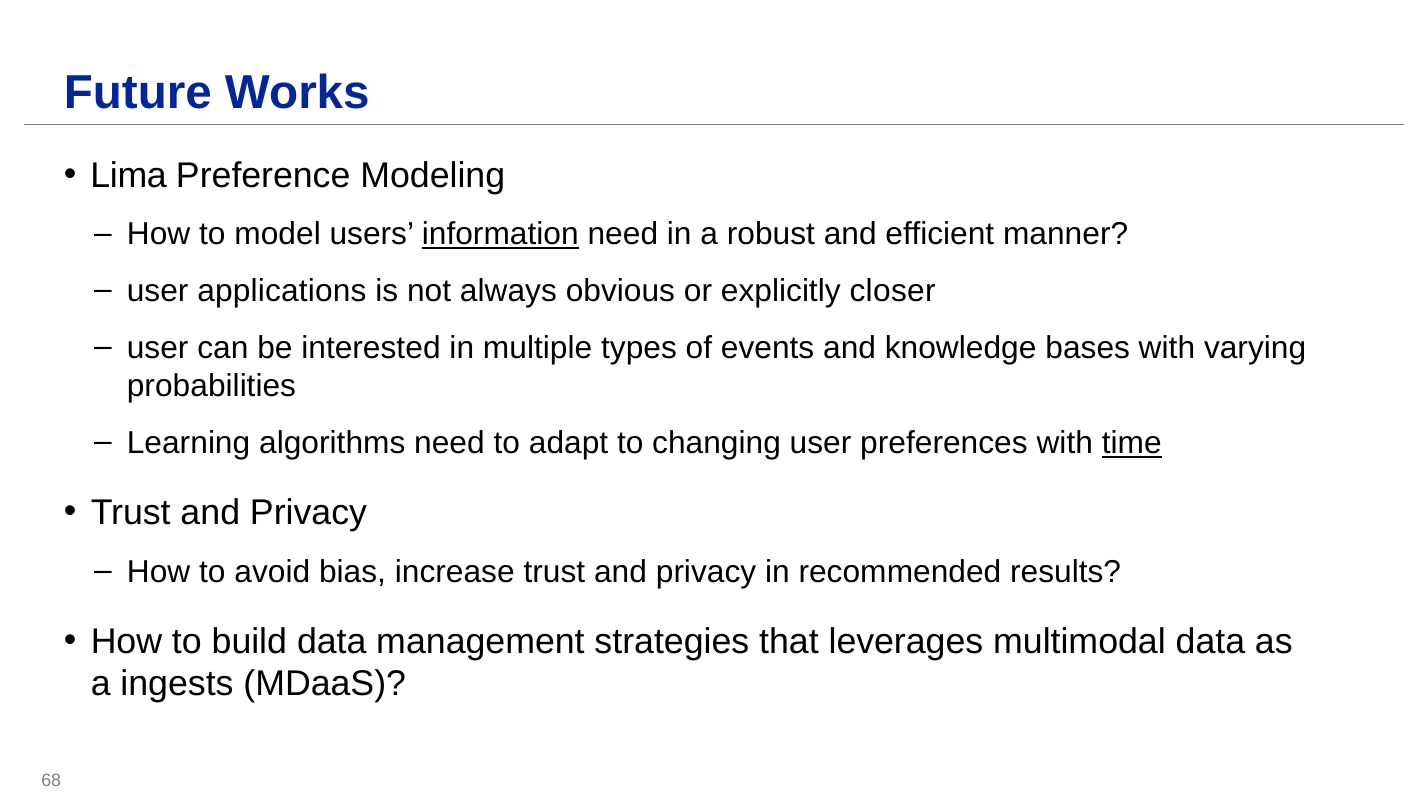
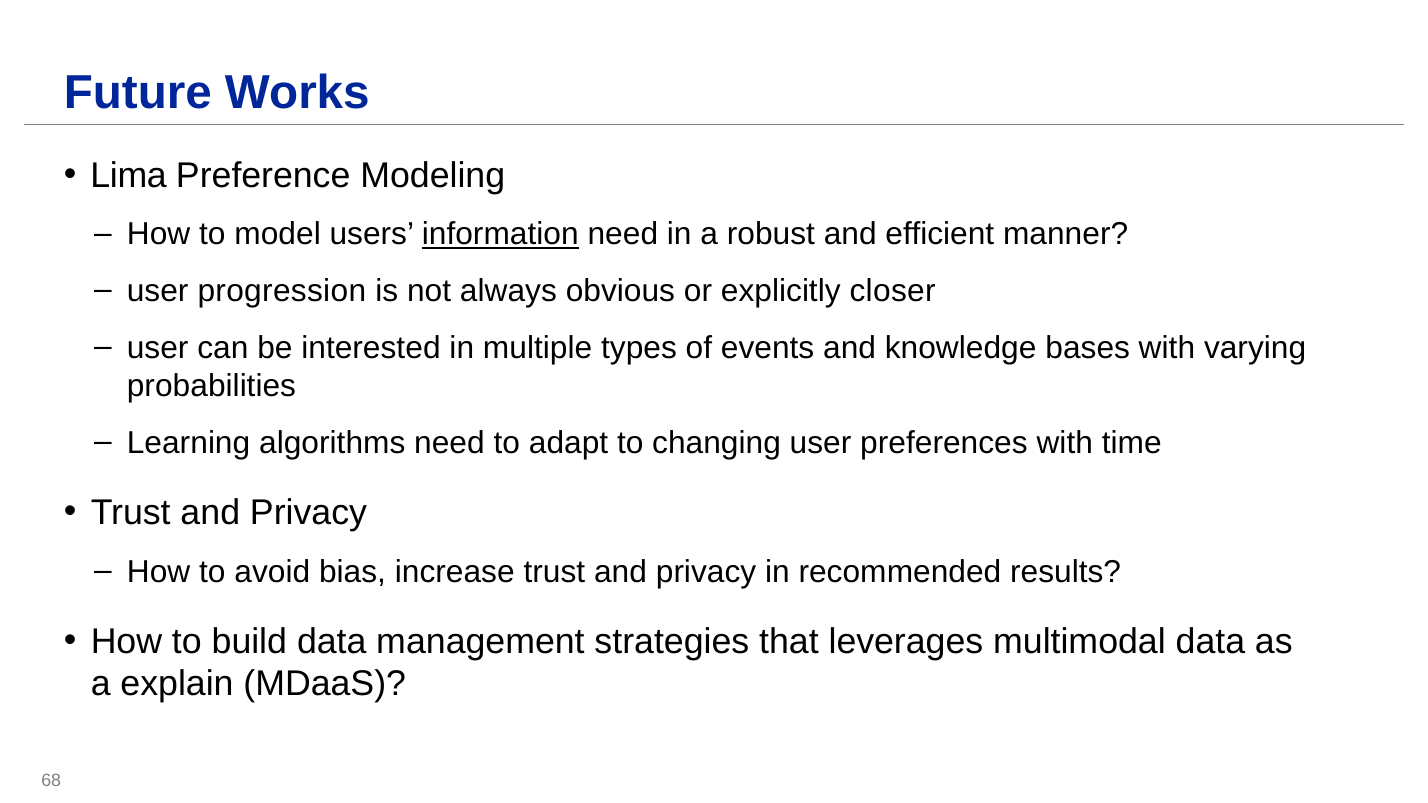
applications: applications -> progression (282, 291)
time underline: present -> none (1132, 443)
ingests: ingests -> explain (177, 684)
